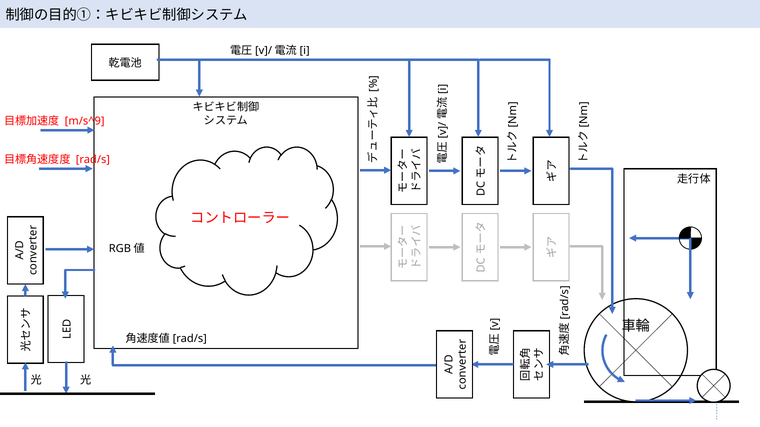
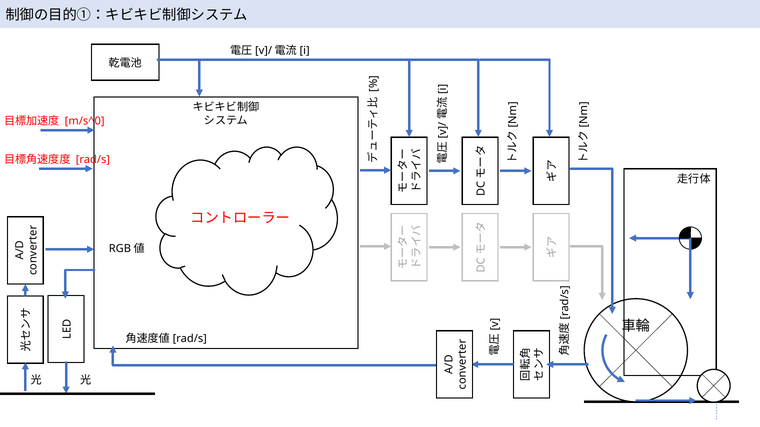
m/s^9: m/s^9 -> m/s^0 (85, 121)
